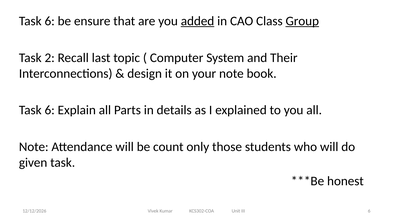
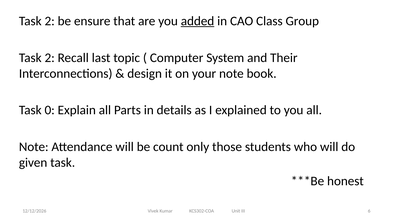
6: 6 -> 2 (50, 21)
Group underline: present -> none (302, 21)
6: 6 -> 0 (50, 110)
